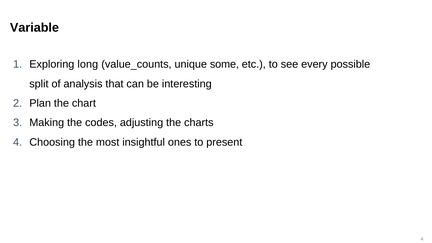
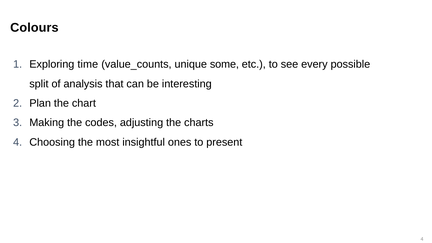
Variable: Variable -> Colours (34, 28)
long: long -> time (88, 64)
